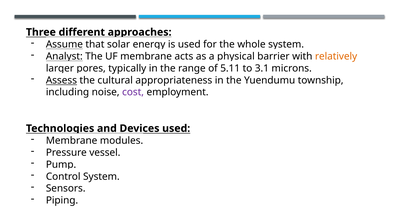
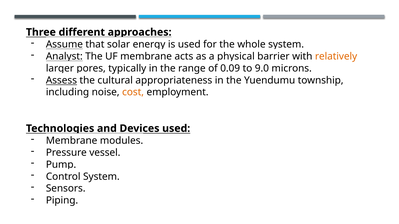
5.11: 5.11 -> 0.09 (230, 68)
3.1: 3.1 -> 9.0 (262, 68)
cost colour: purple -> orange (133, 92)
